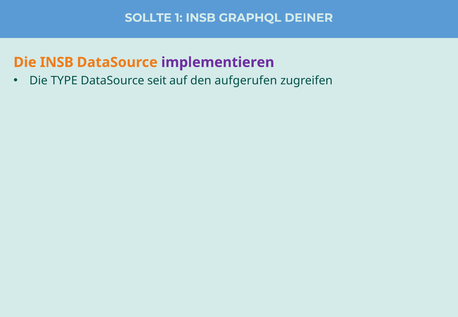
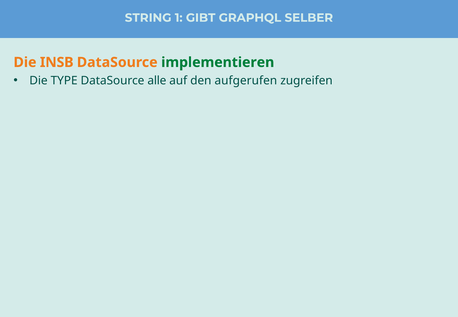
SOLLTE: SOLLTE -> STRING (148, 18)
1 INSB: INSB -> GIBT (201, 18)
DEINER: DEINER -> SELBER (309, 18)
implementieren colour: purple -> green (218, 62)
seit: seit -> alle (157, 80)
